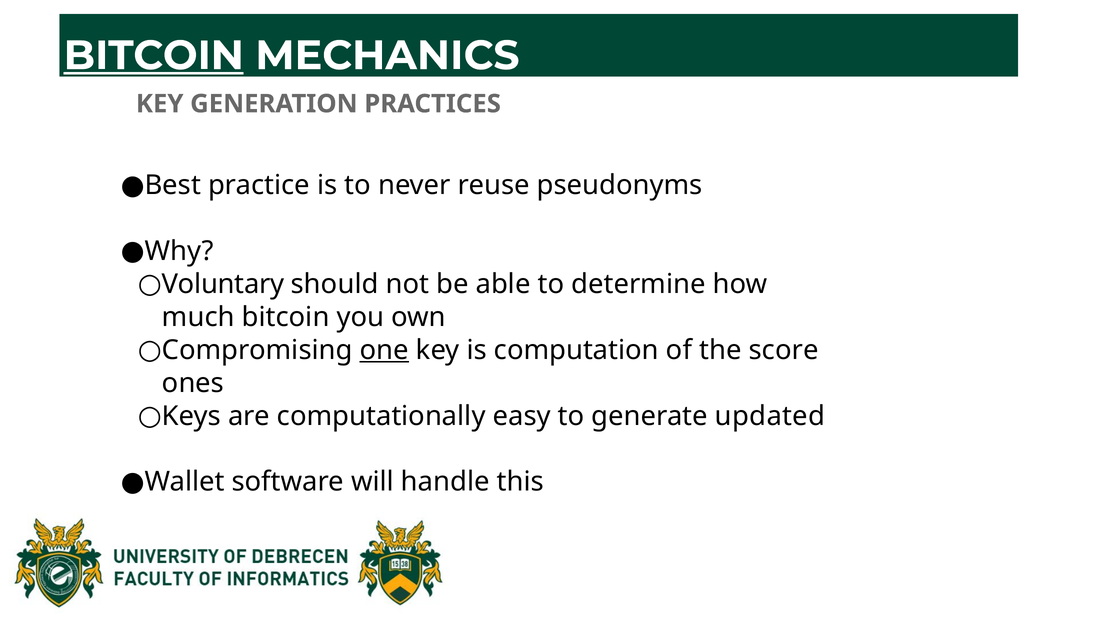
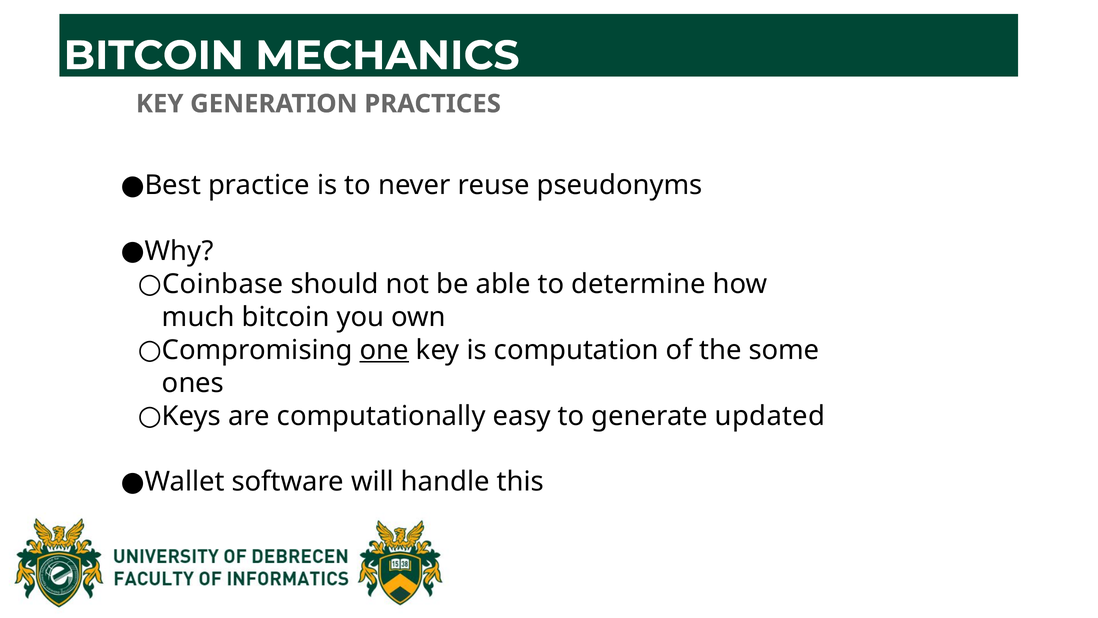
BITCOIN underline: present -> none (154, 56)
Voluntary: Voluntary -> Coinbase (223, 284)
score: score -> some (784, 350)
